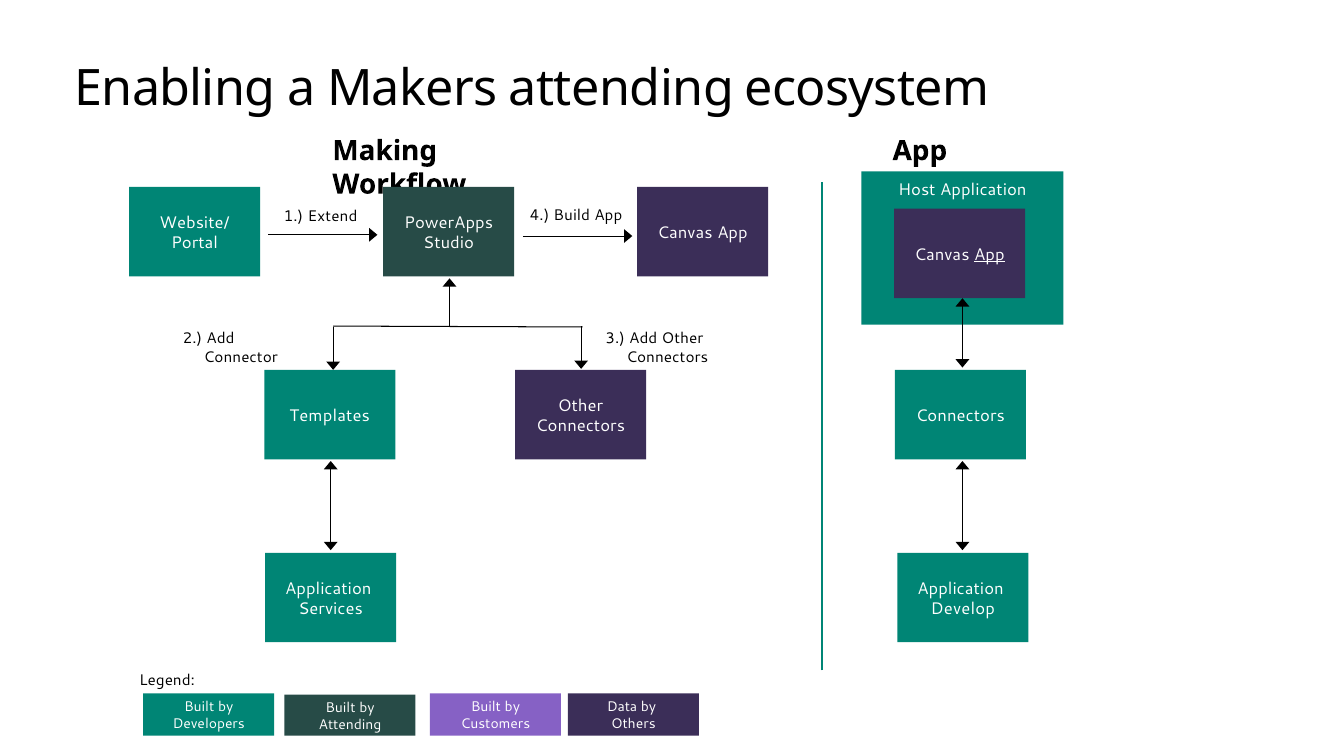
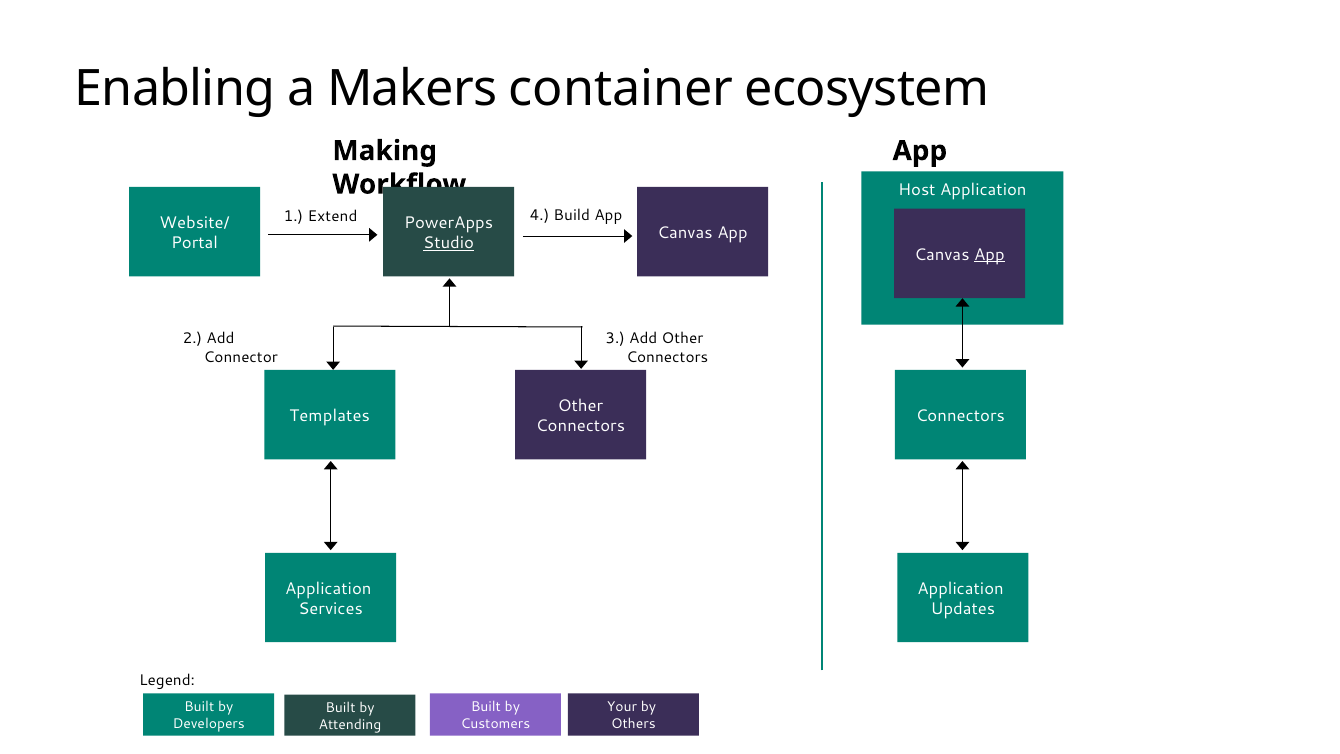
Makers attending: attending -> container (621, 89)
Studio underline: none -> present (449, 243)
Develop: Develop -> Updates (963, 609)
Data: Data -> Your (622, 707)
